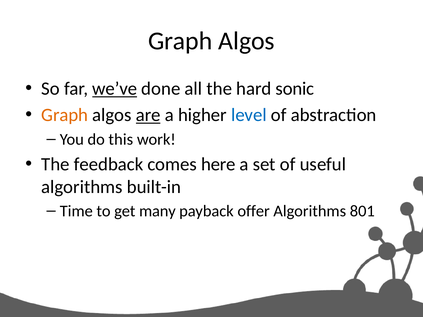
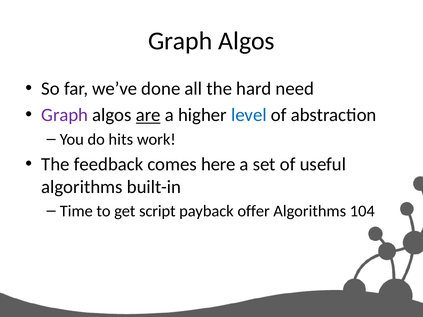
we’ve underline: present -> none (115, 89)
sonic: sonic -> need (295, 89)
Graph colour: orange -> purple (65, 115)
this: this -> hits (121, 139)
many: many -> script (157, 211)
801: 801 -> 104 (362, 211)
